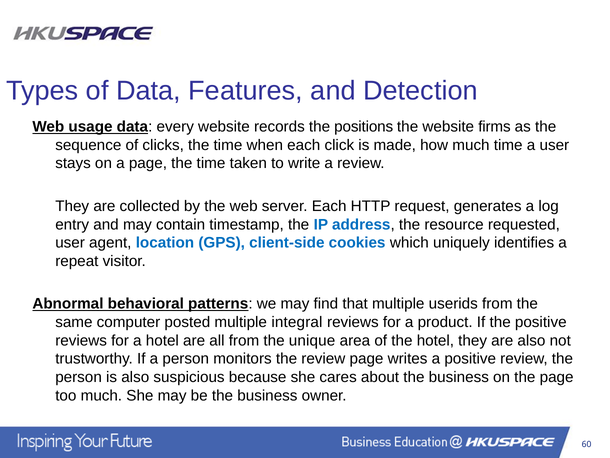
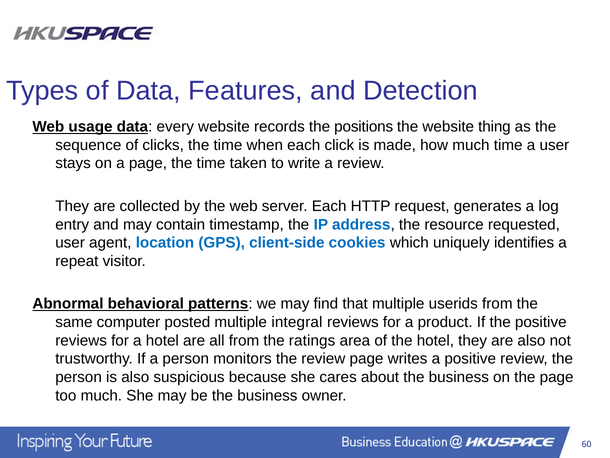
firms: firms -> thing (494, 127)
unique: unique -> ratings (312, 340)
